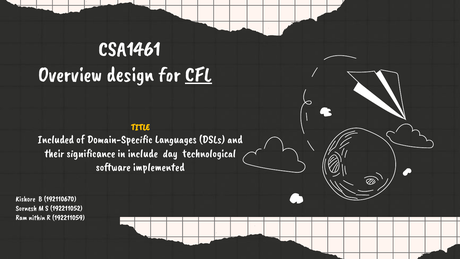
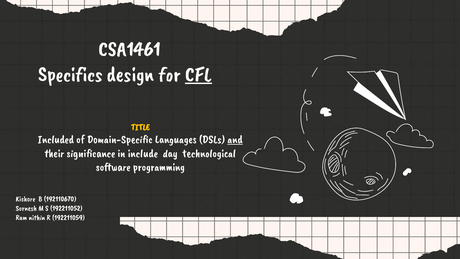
Overview: Overview -> Specifics (70, 74)
and underline: none -> present (235, 139)
implemented: implemented -> programming (159, 167)
